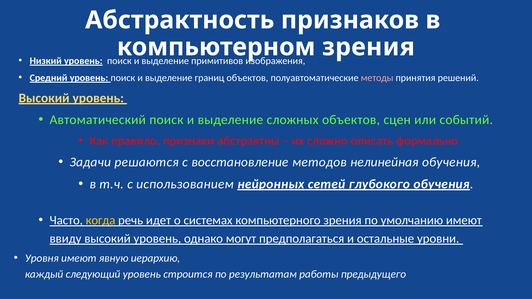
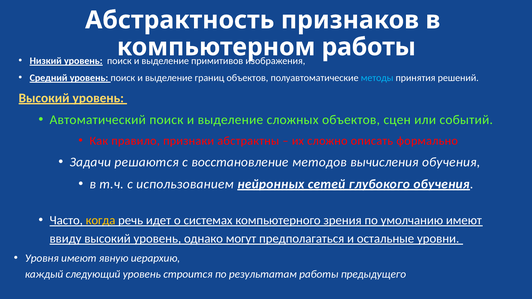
зрения: зрения -> работы (369, 47)
методы colour: pink -> light blue (377, 78)
нелинейная: нелинейная -> вычисления (384, 162)
